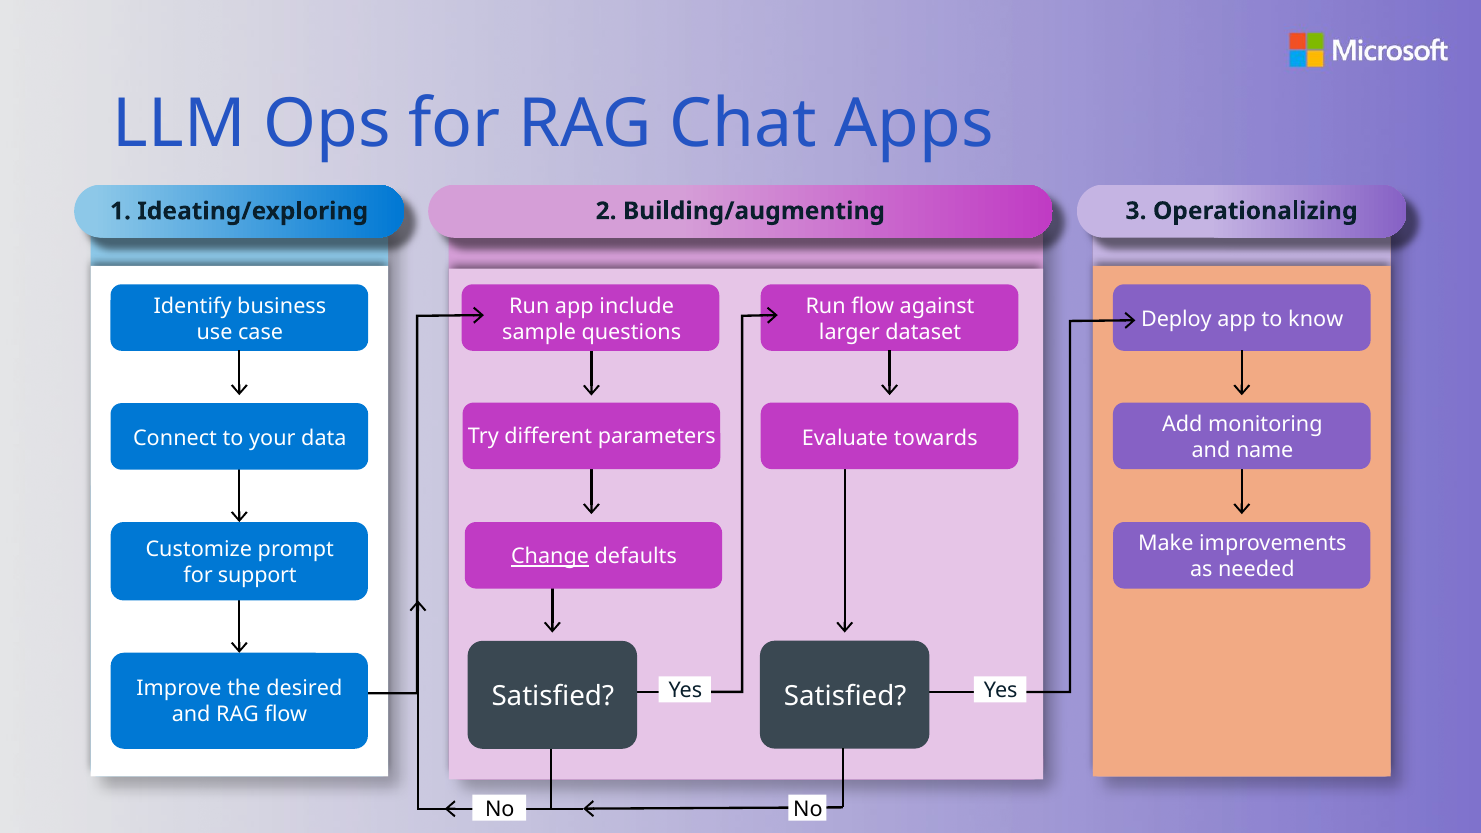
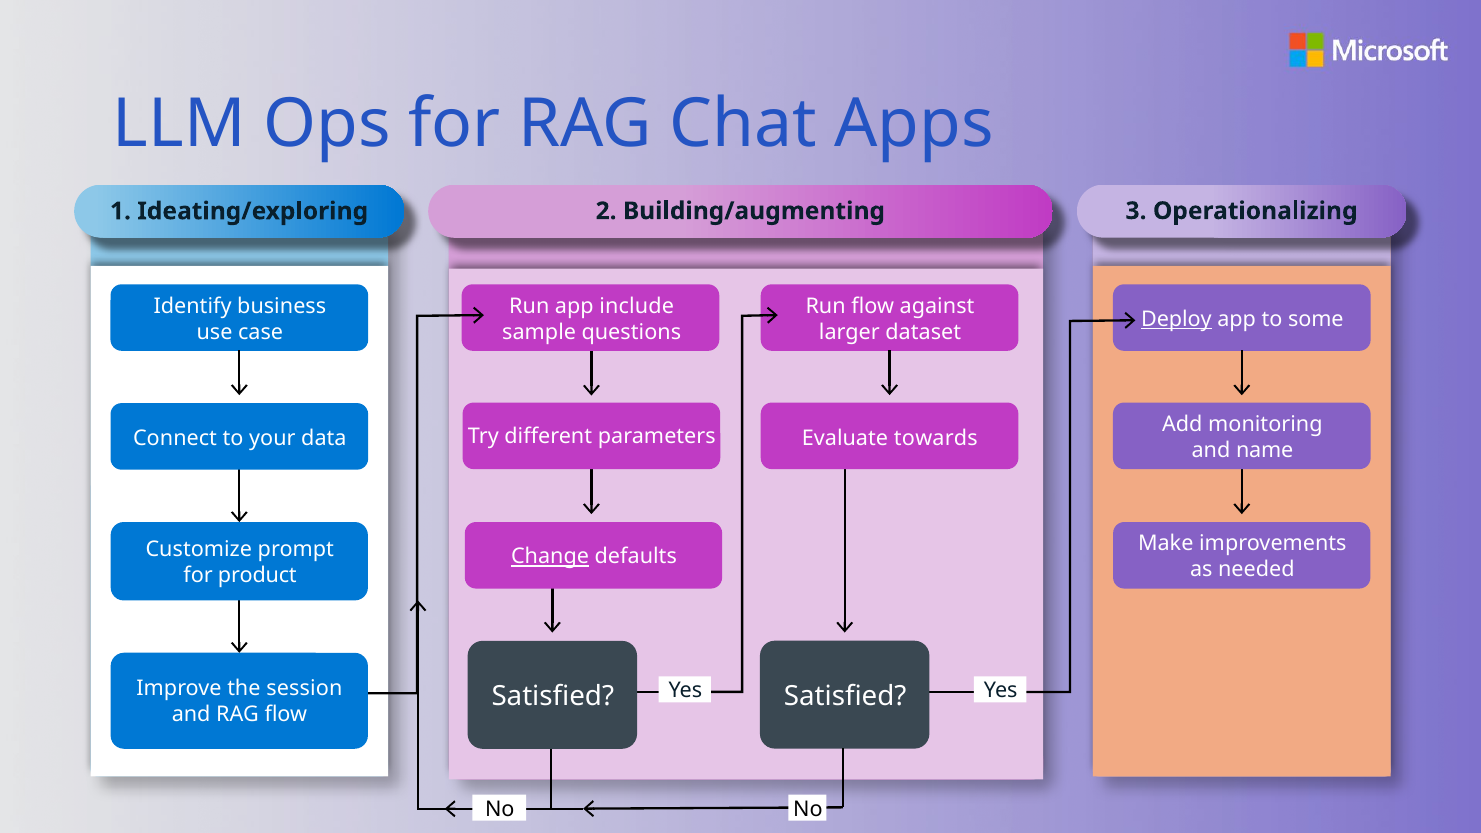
Deploy underline: none -> present (1176, 319)
know: know -> some (1316, 319)
support: support -> product (257, 576)
desired: desired -> session (304, 688)
